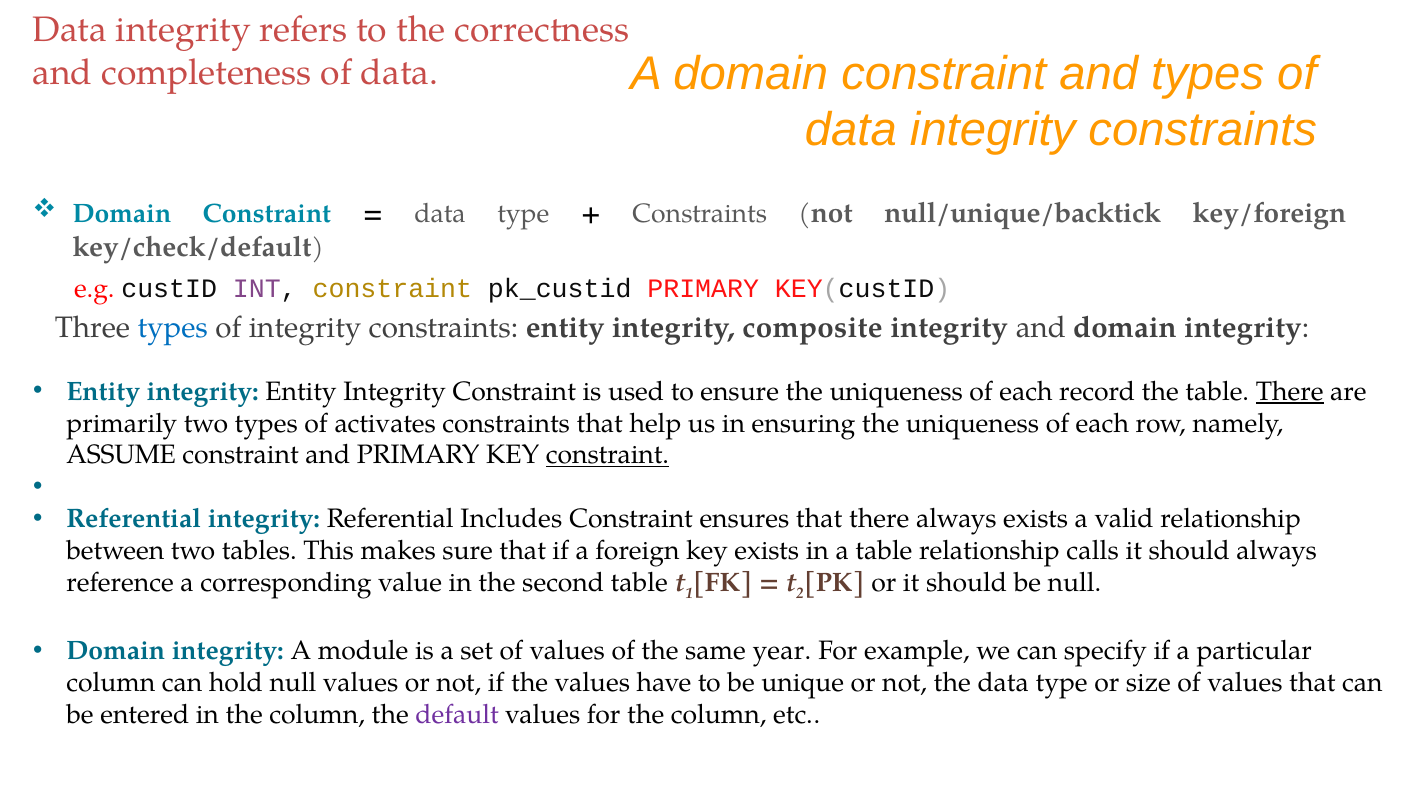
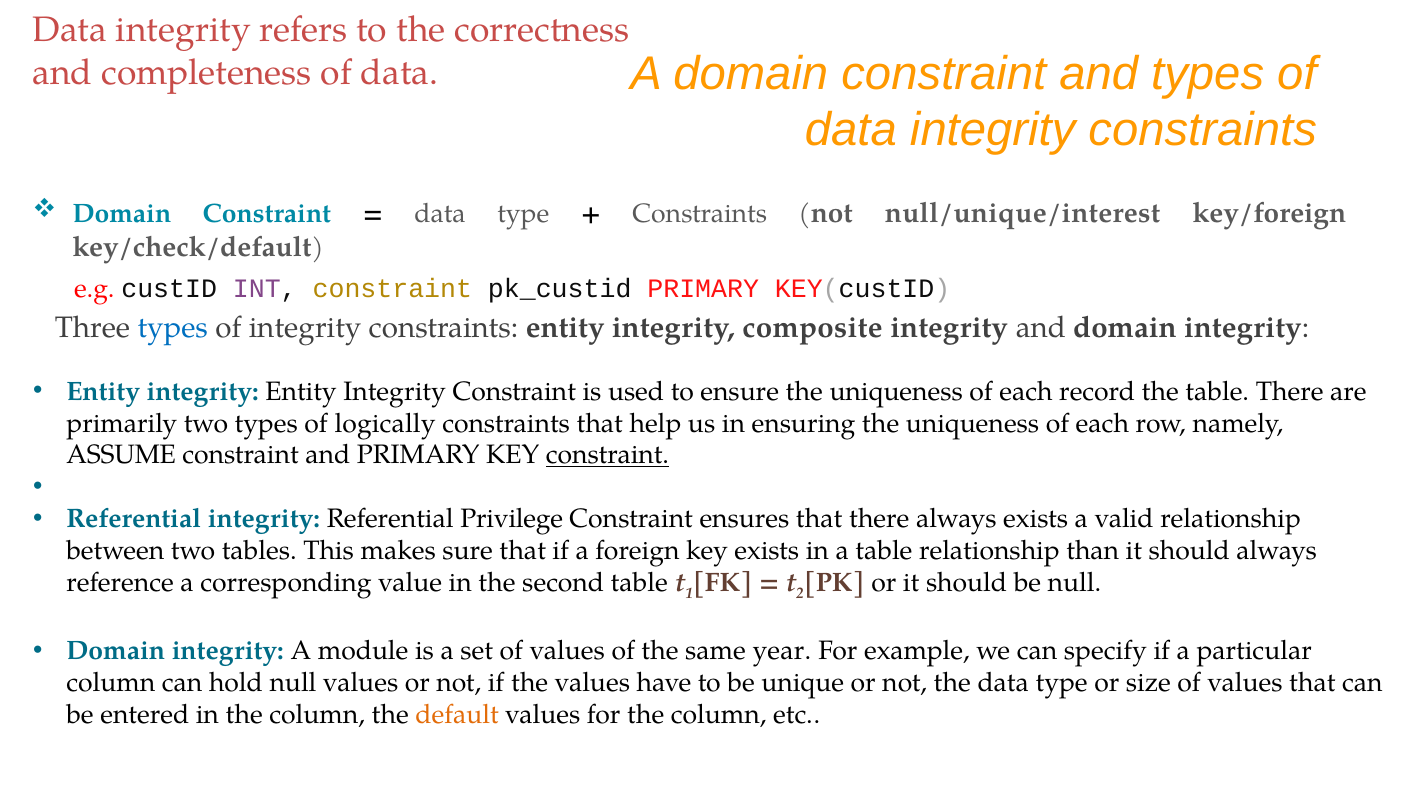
null/unique/backtick: null/unique/backtick -> null/unique/interest (1023, 213)
There underline: present -> none (1290, 391)
activates: activates -> logically (385, 423)
Includes: Includes -> Privilege (512, 519)
calls: calls -> than (1093, 551)
default colour: purple -> orange (457, 715)
